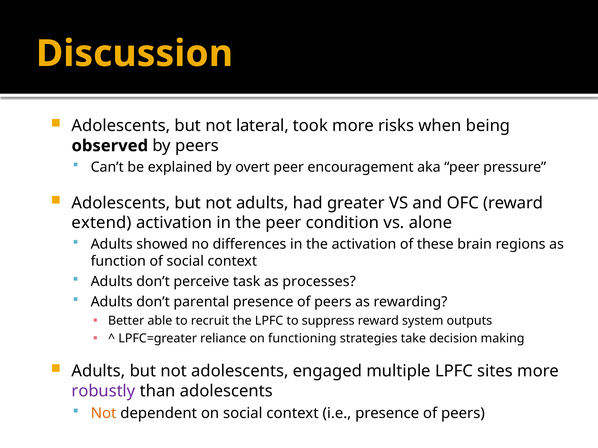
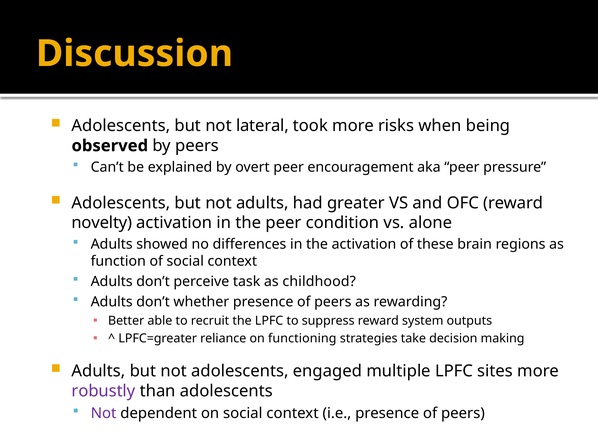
extend: extend -> novelty (102, 223)
processes: processes -> childhood (319, 282)
parental: parental -> whether (201, 302)
Not colour: orange -> purple (104, 414)
